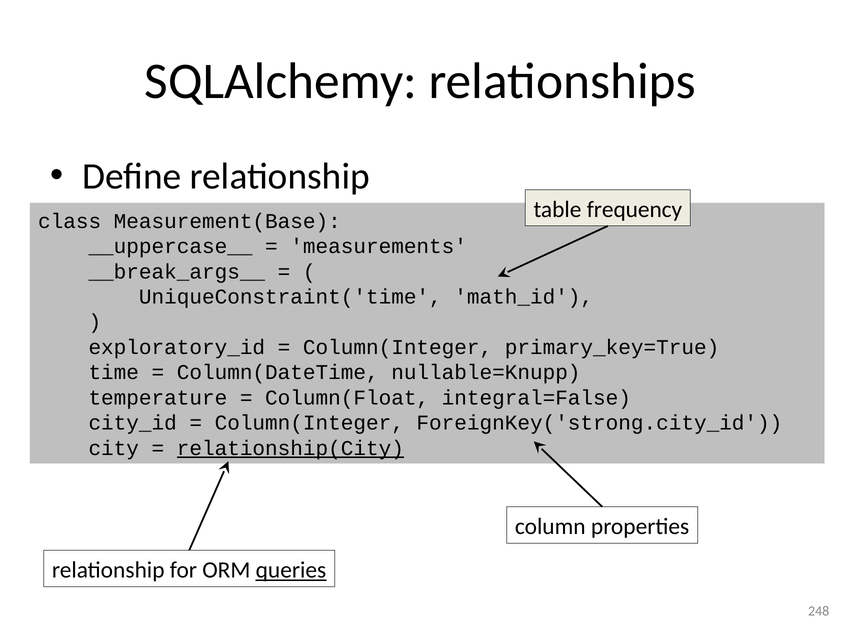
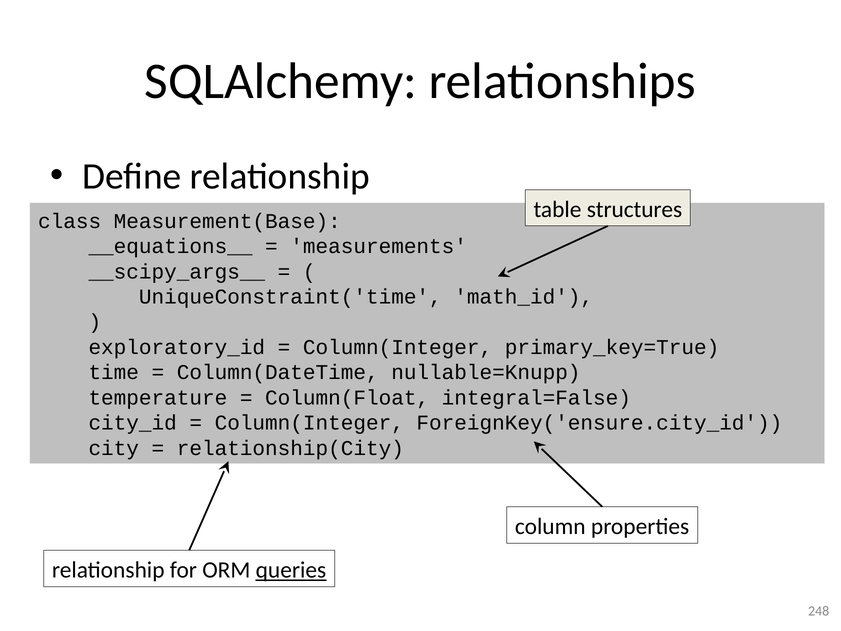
frequency: frequency -> structures (634, 209)
__uppercase__: __uppercase__ -> __equations__ (171, 246)
__break_args__: __break_args__ -> __scipy_args__ (177, 271)
ForeignKey('strong.city_id: ForeignKey('strong.city_id -> ForeignKey('ensure.city_id (599, 423)
relationship(City underline: present -> none (290, 448)
